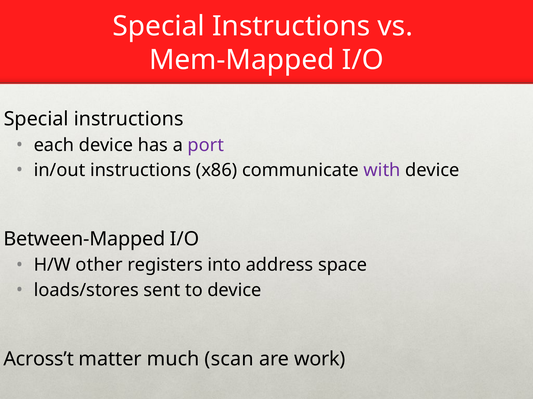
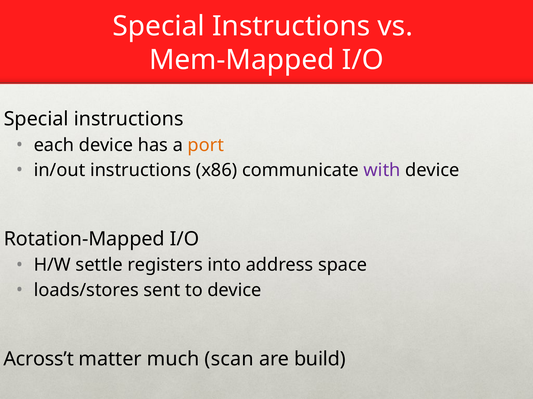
port colour: purple -> orange (206, 145)
Between-Mapped: Between-Mapped -> Rotation-Mapped (84, 239)
other: other -> settle (99, 265)
work: work -> build (320, 360)
